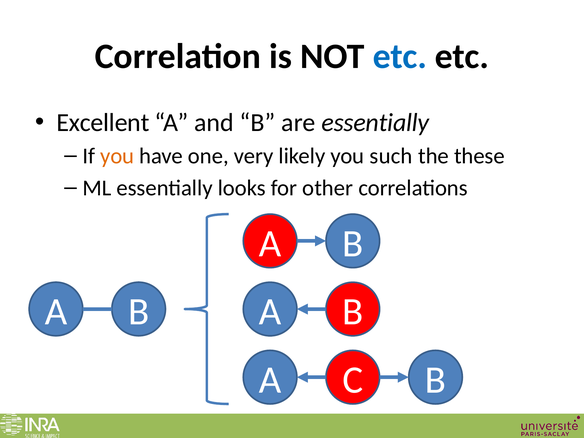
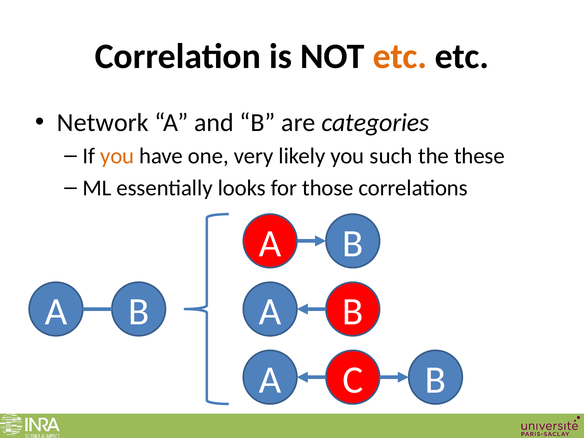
etc colour: blue -> orange (400, 57)
Excellent: Excellent -> Network (103, 123)
are essentially: essentially -> categories (375, 123)
other: other -> those (328, 188)
